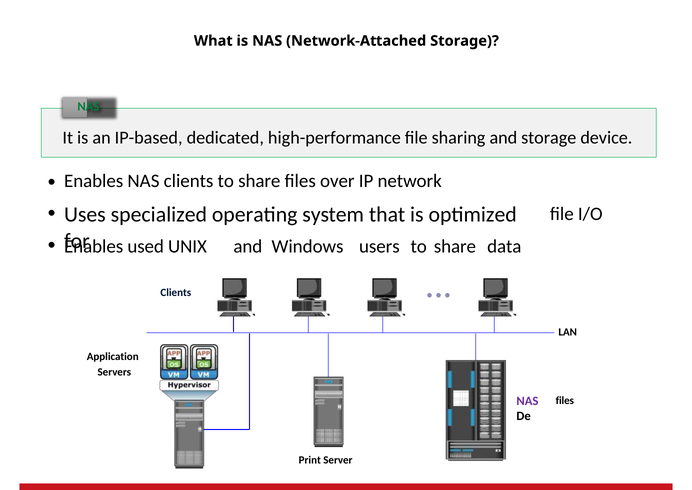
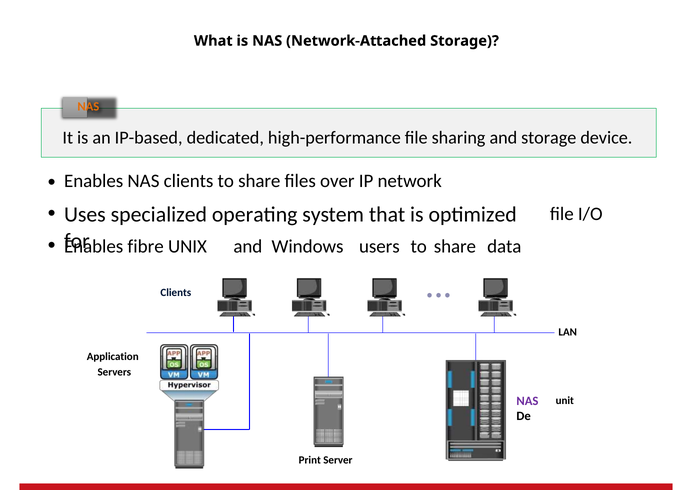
NAS colour: green -> orange (88, 106)
used: used -> fibre (146, 246)
files: files -> unit (565, 400)
